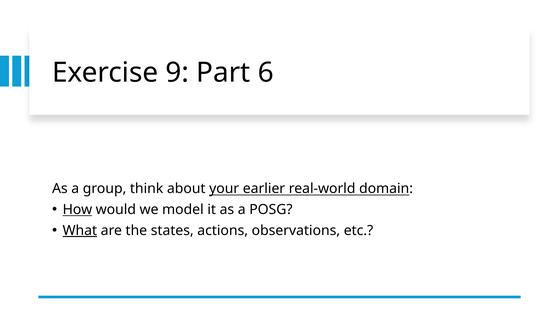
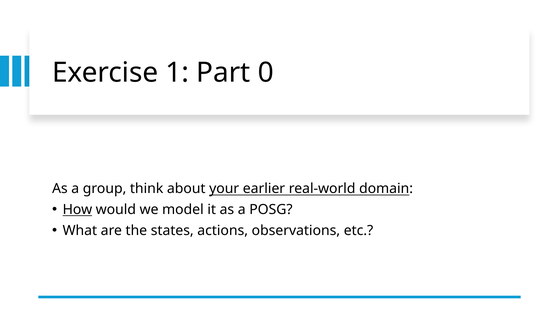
9: 9 -> 1 (177, 73)
6: 6 -> 0 (266, 73)
What underline: present -> none (80, 231)
